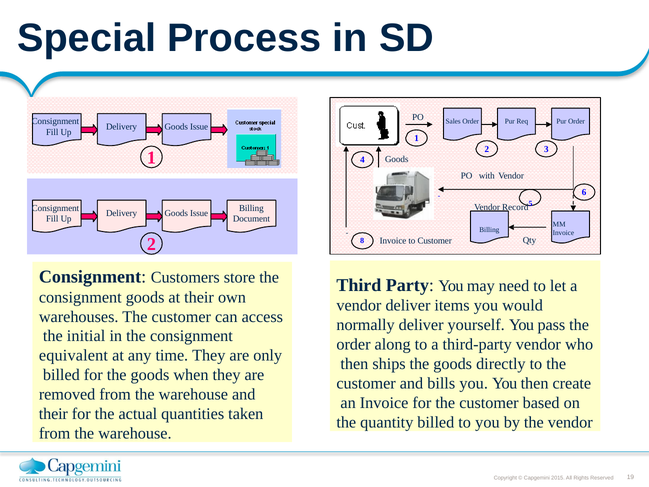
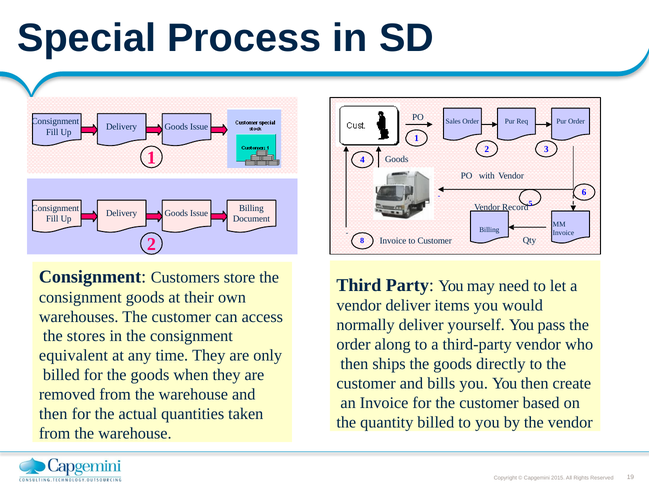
initial: initial -> stores (86, 336)
their: their -> then (53, 414)
